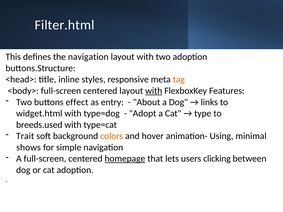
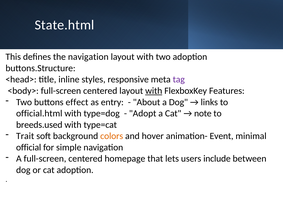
Filter.html: Filter.html -> State.html (65, 25)
tag colour: orange -> purple (179, 80)
widget.html: widget.html -> official.html (39, 114)
type: type -> note (203, 114)
Using: Using -> Event (222, 136)
shows: shows -> official (29, 147)
homepage underline: present -> none (125, 159)
clicking: clicking -> include (217, 159)
